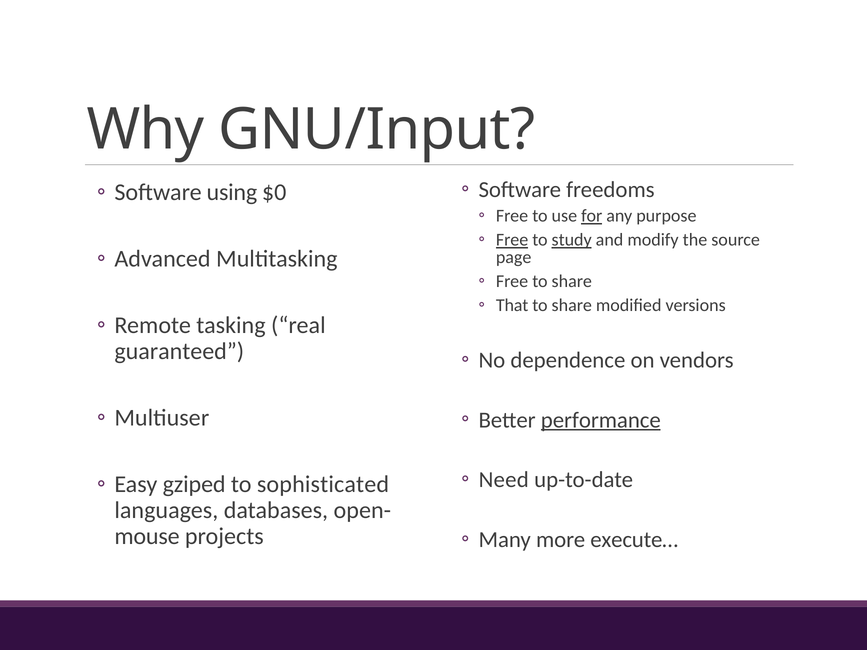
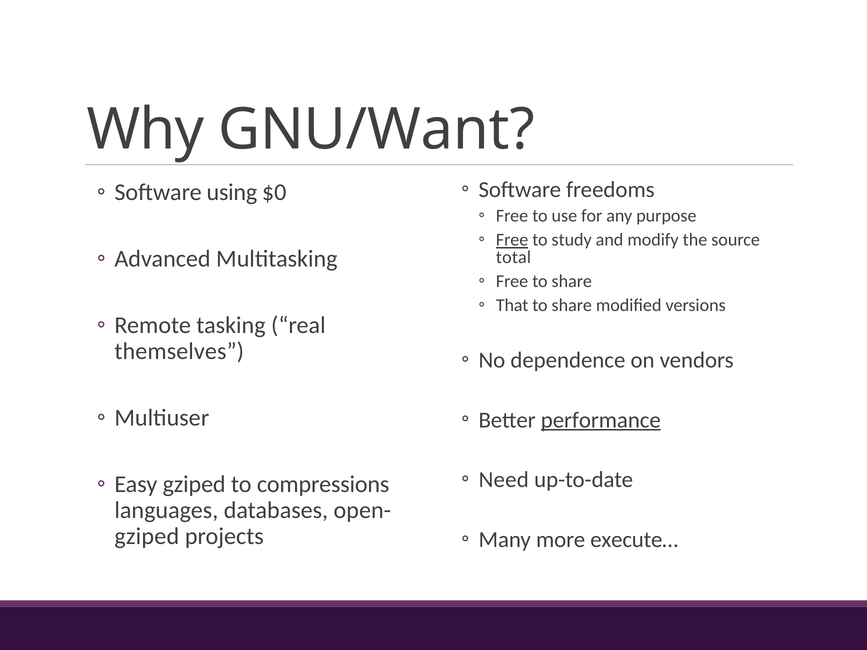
GNU/Input: GNU/Input -> GNU/Want (376, 130)
for underline: present -> none (592, 216)
study underline: present -> none (572, 240)
page: page -> total (514, 258)
guaranteed: guaranteed -> themselves (179, 351)
sophisticated: sophisticated -> compressions (323, 485)
mouse: mouse -> gziped (147, 537)
